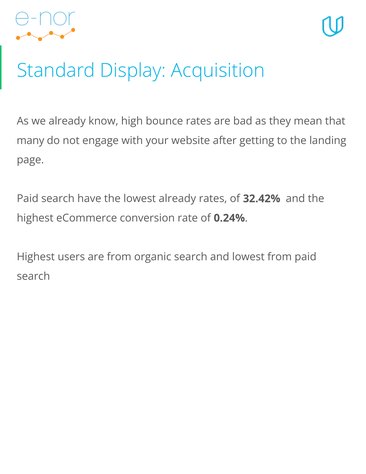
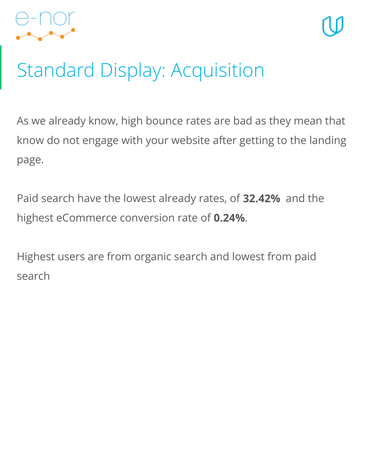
many: many -> know (30, 140)
